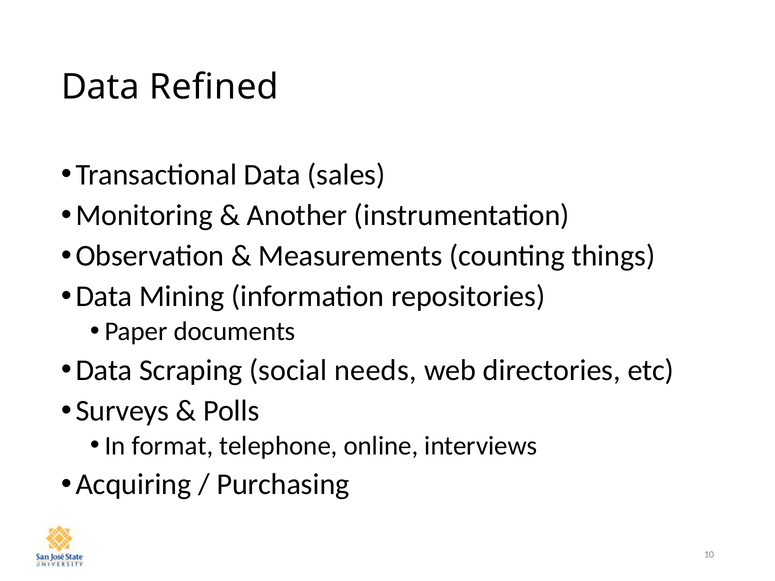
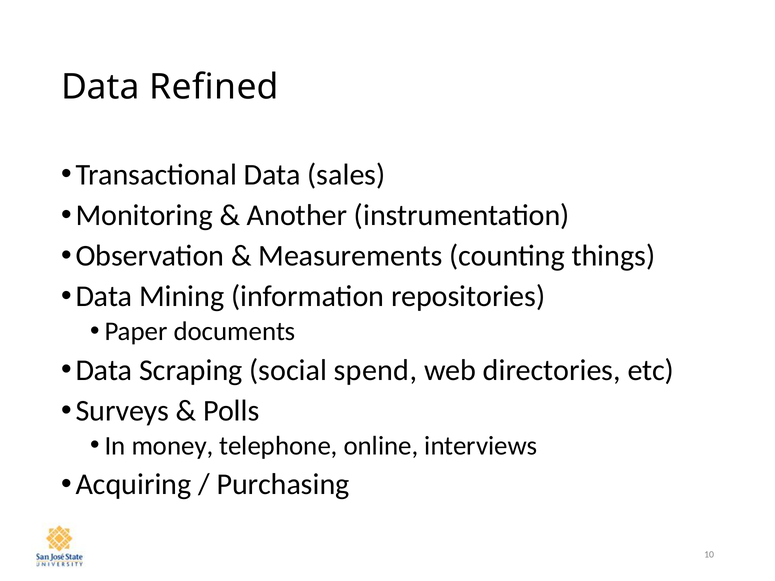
needs: needs -> spend (375, 370)
format: format -> money (172, 446)
